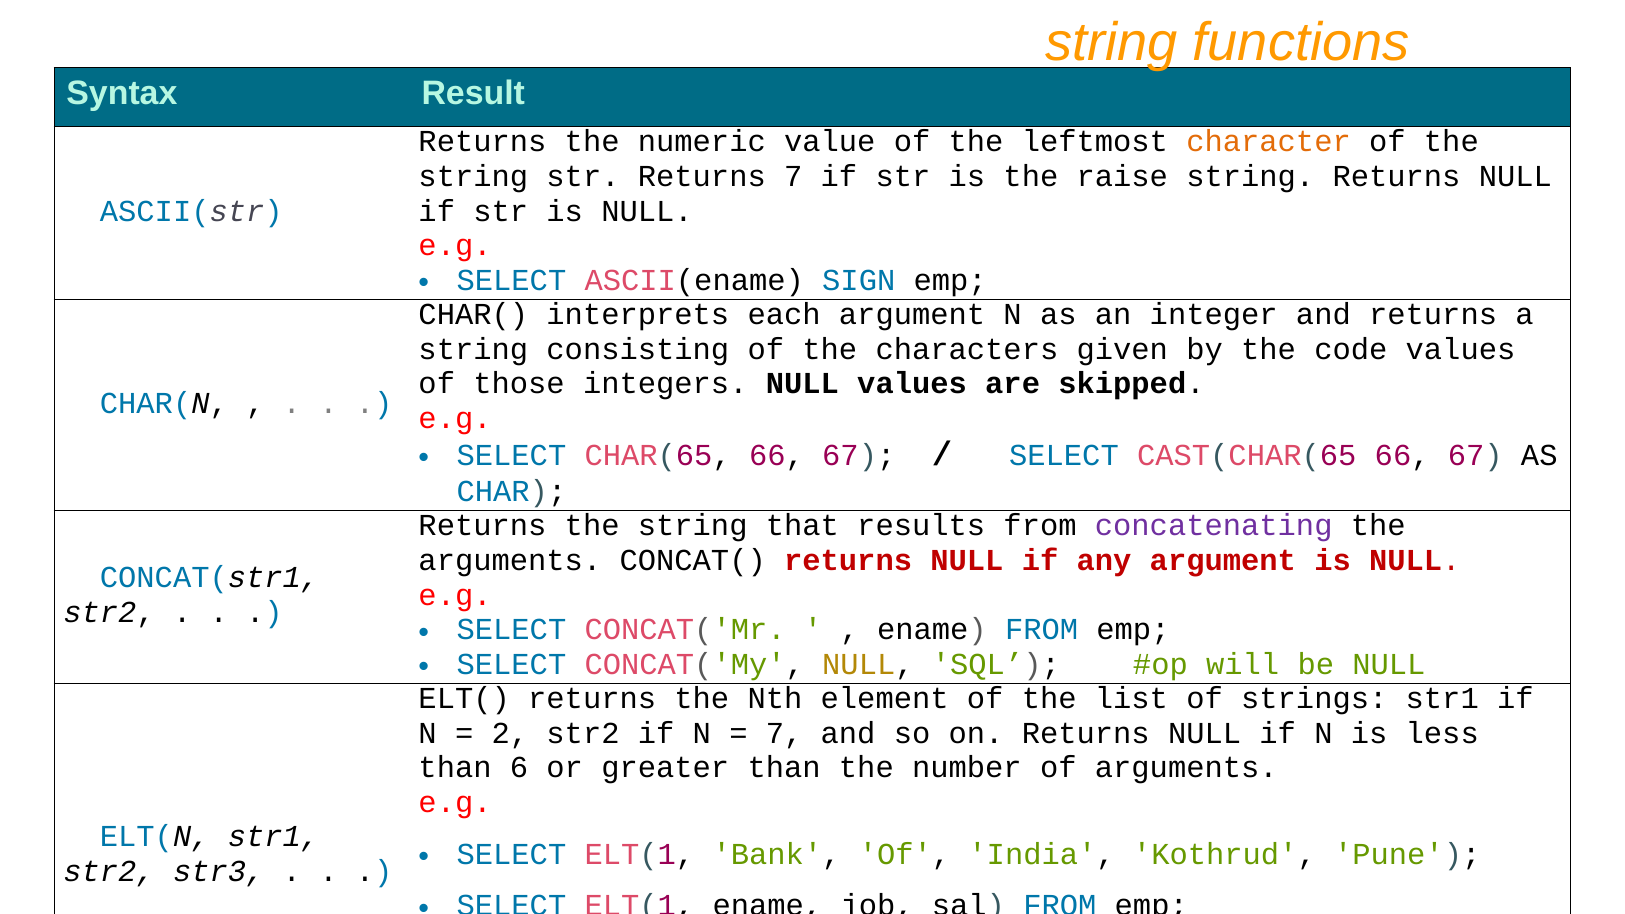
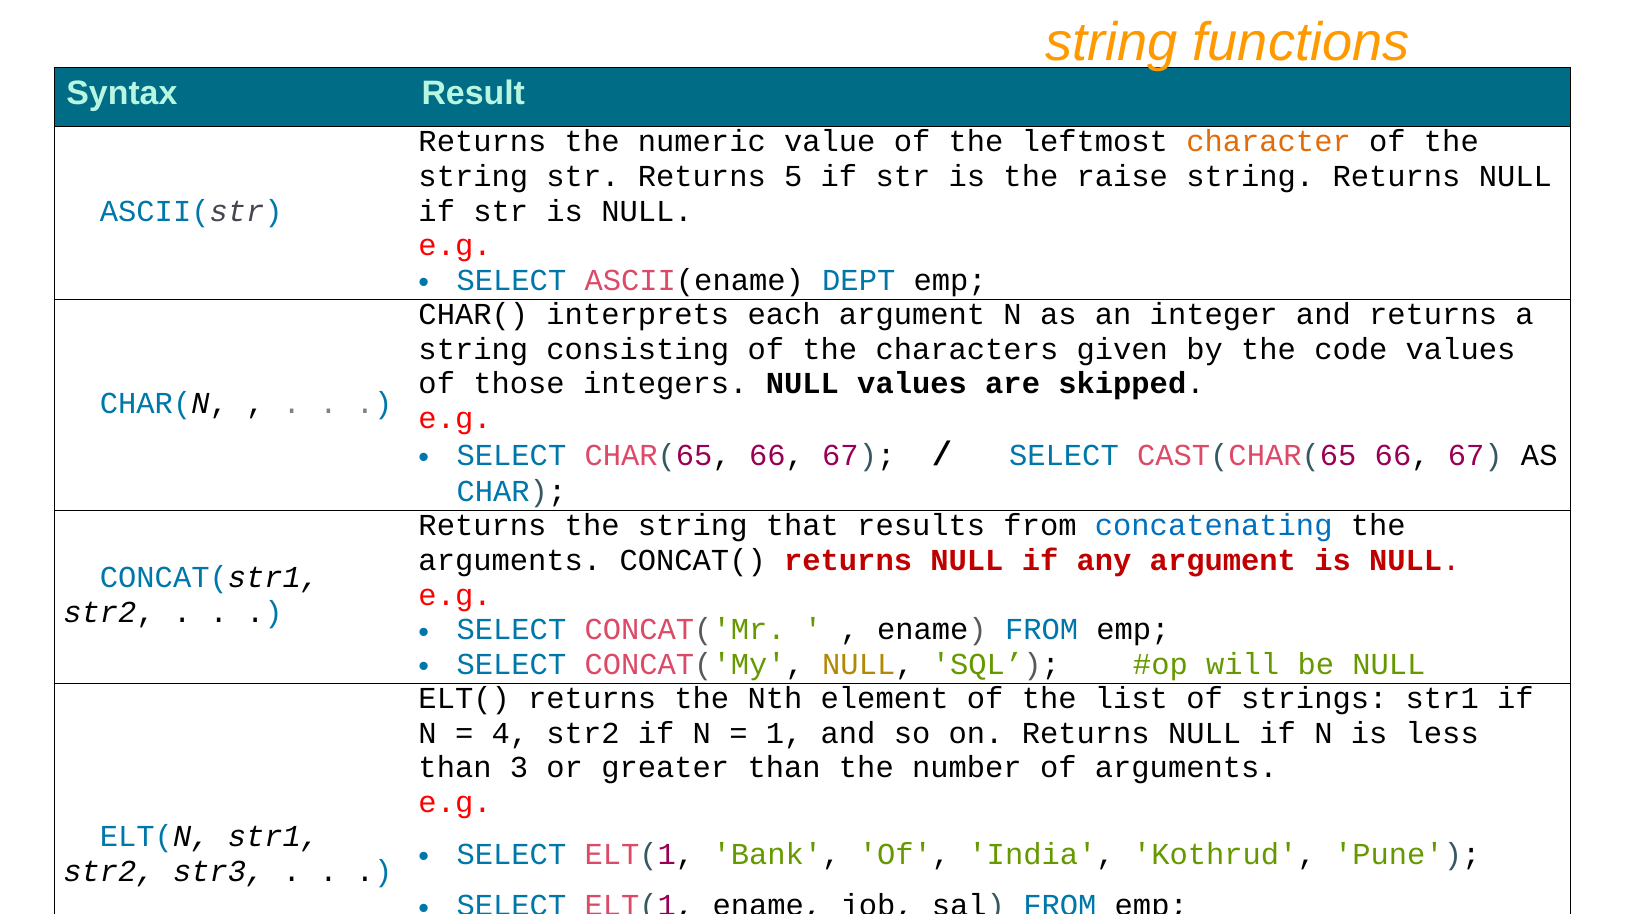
Returns 7: 7 -> 5 (793, 176)
SIGN: SIGN -> DEPT (859, 280)
concatenating colour: purple -> blue (1214, 526)
2: 2 -> 4 (510, 733)
7: 7 -> 1 (784, 733)
6: 6 -> 3 (519, 768)
